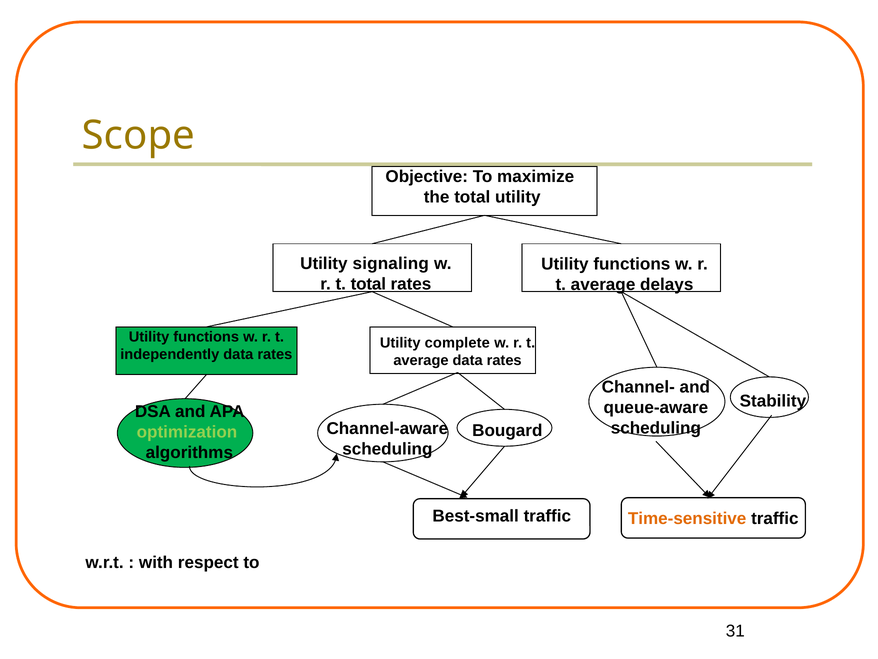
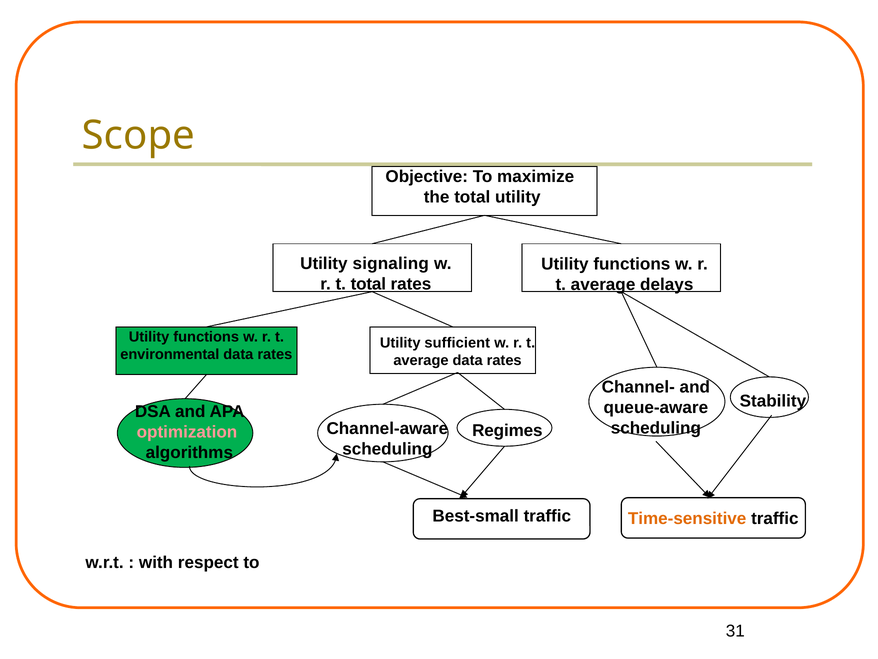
complete: complete -> sufficient (457, 343)
independently: independently -> environmental (170, 354)
Bougard: Bougard -> Regimes (507, 430)
optimization colour: light green -> pink (187, 432)
